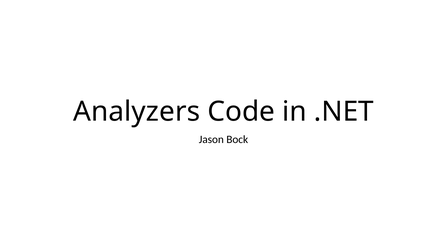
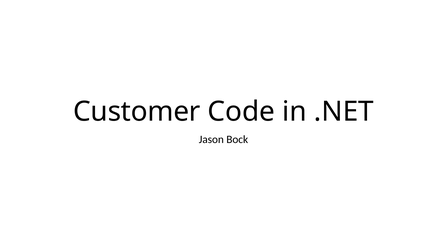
Analyzers: Analyzers -> Customer (137, 112)
